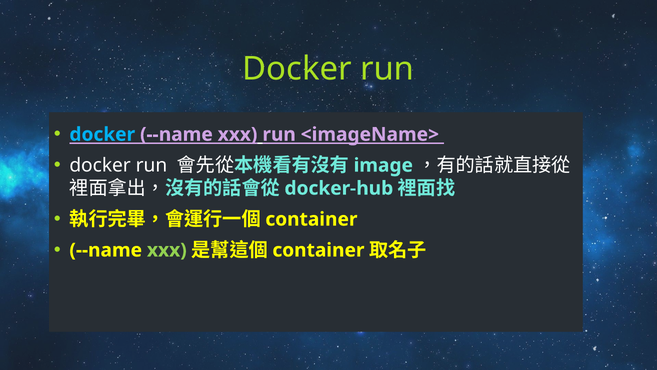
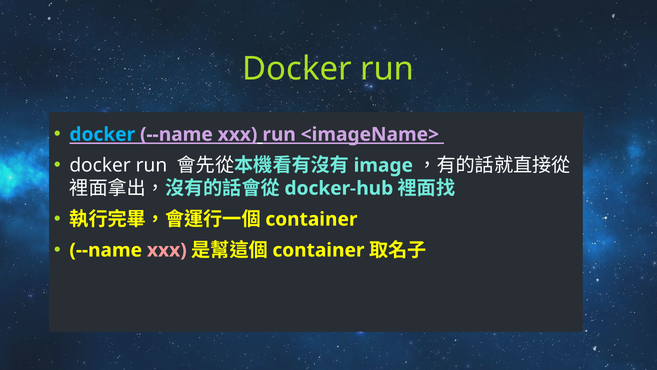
xxx colour: light green -> pink (167, 250)
